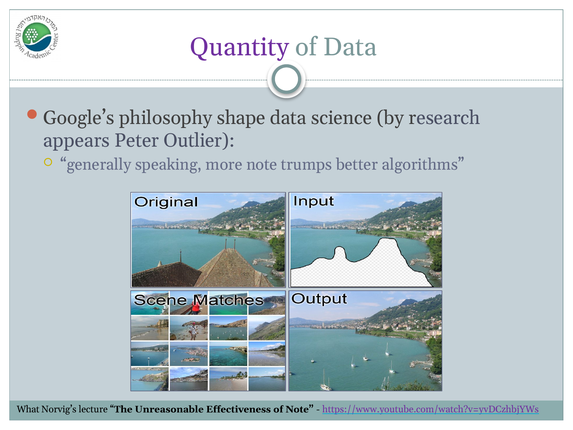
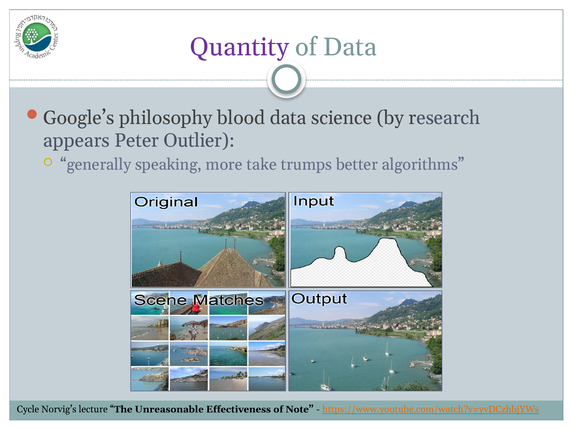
shape: shape -> blood (241, 118)
more note: note -> take (262, 165)
What: What -> Cycle (28, 409)
https://www.youtube.com/watch?v=yvDCzhbjYWs colour: purple -> orange (431, 409)
